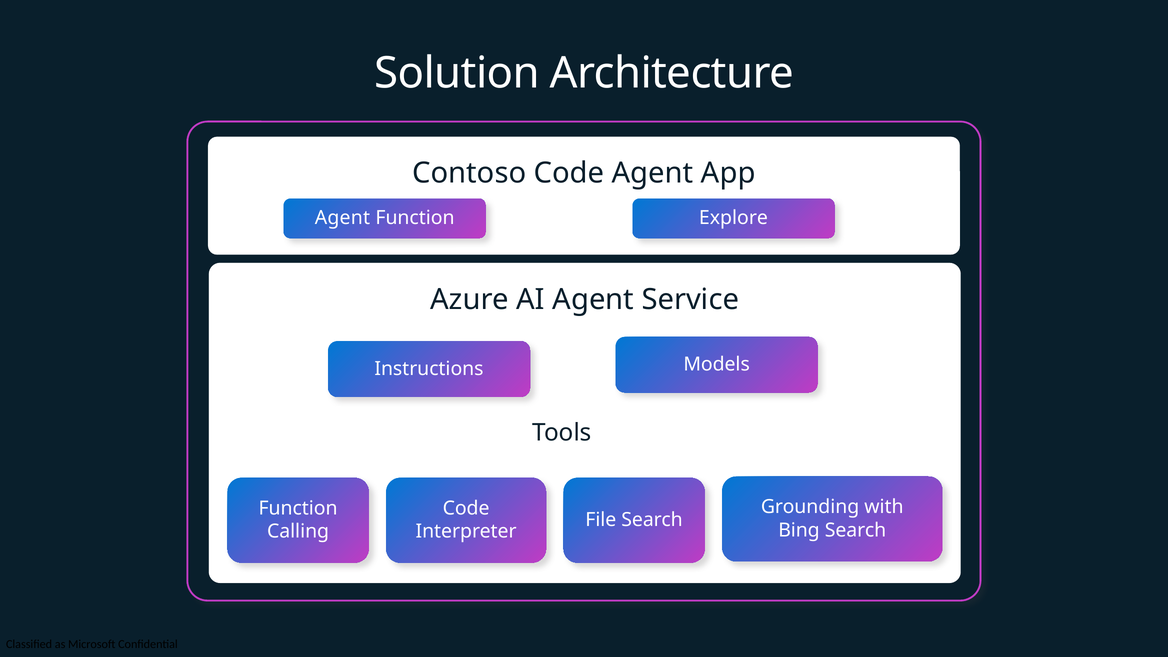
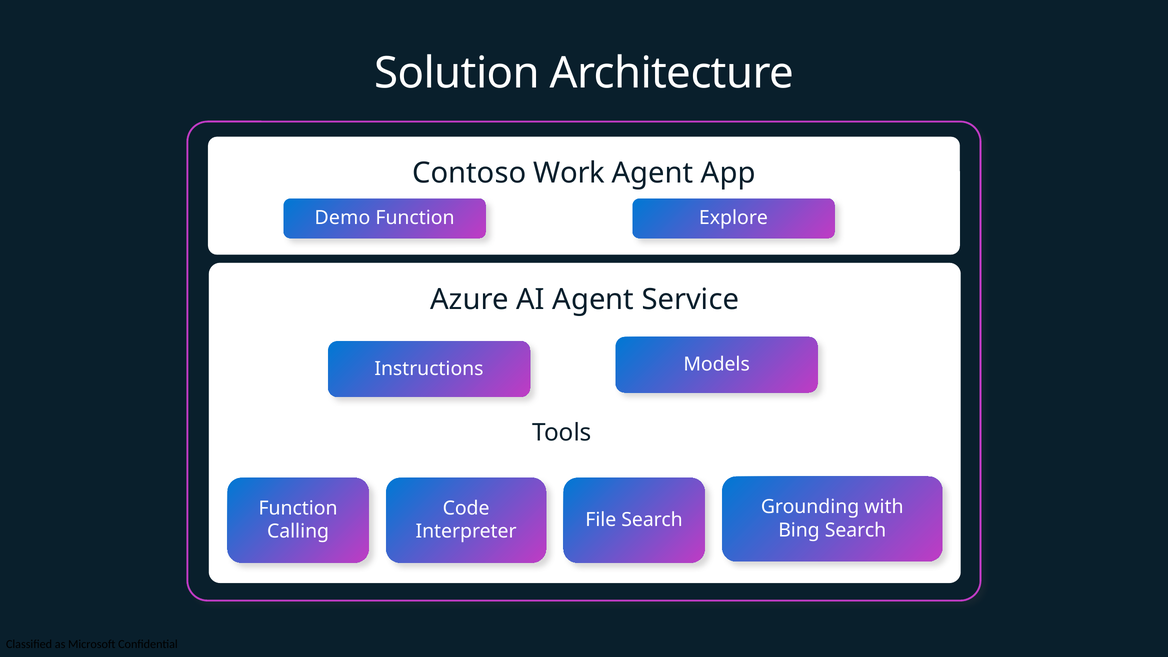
Code: Code -> Work (569, 173)
Agent: Agent -> Demo (342, 218)
